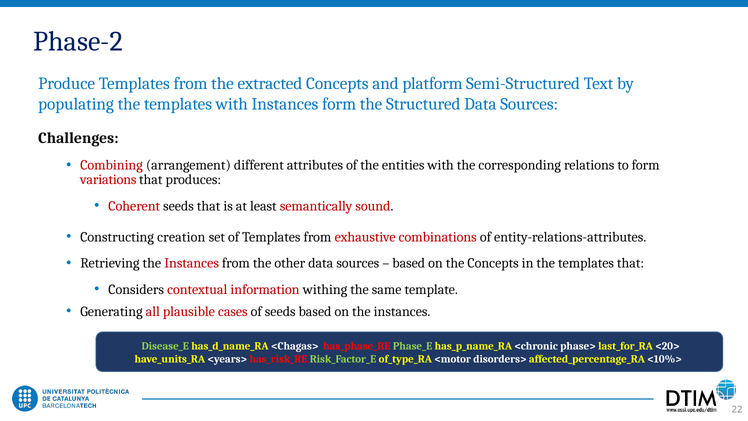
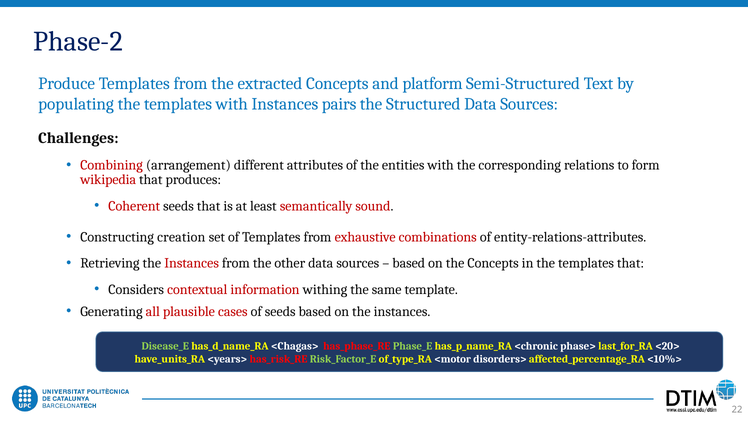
Instances form: form -> pairs (339, 104)
variations: variations -> wikipedia (108, 179)
